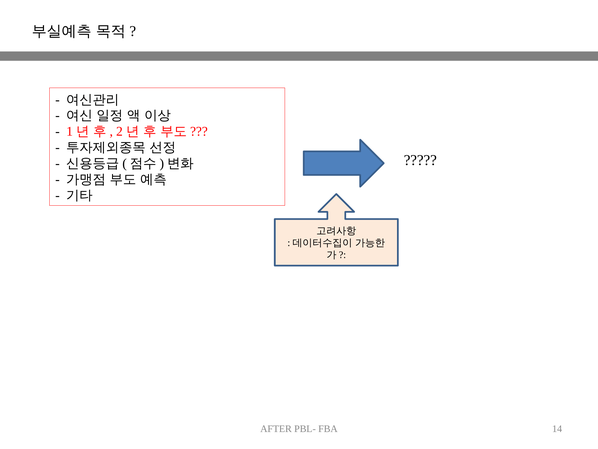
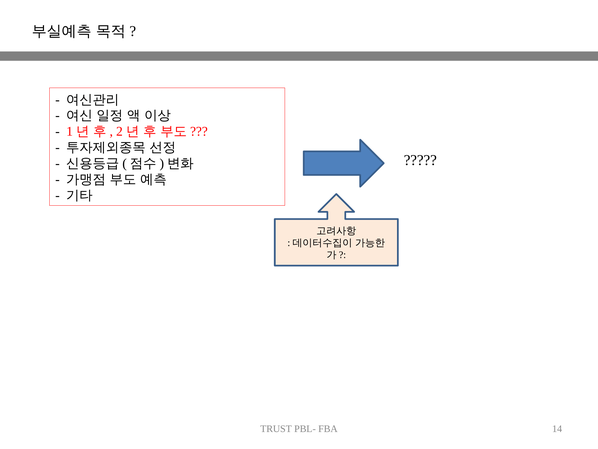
AFTER: AFTER -> TRUST (276, 428)
